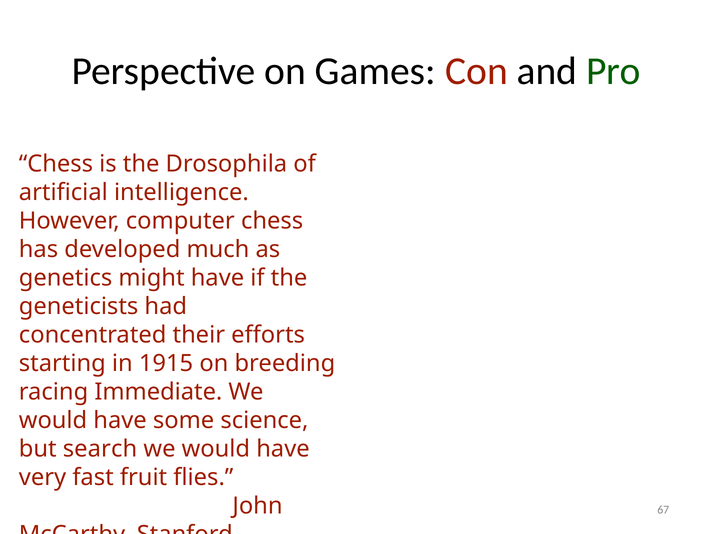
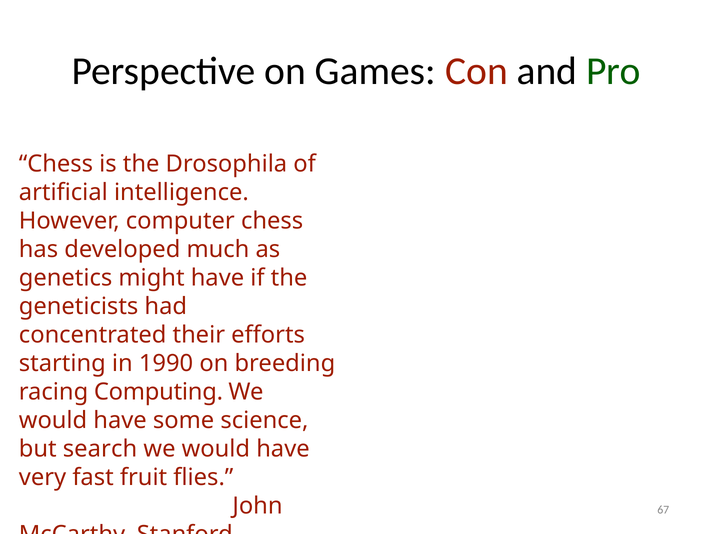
1915: 1915 -> 1990 (166, 363)
Immediate: Immediate -> Computing (158, 392)
